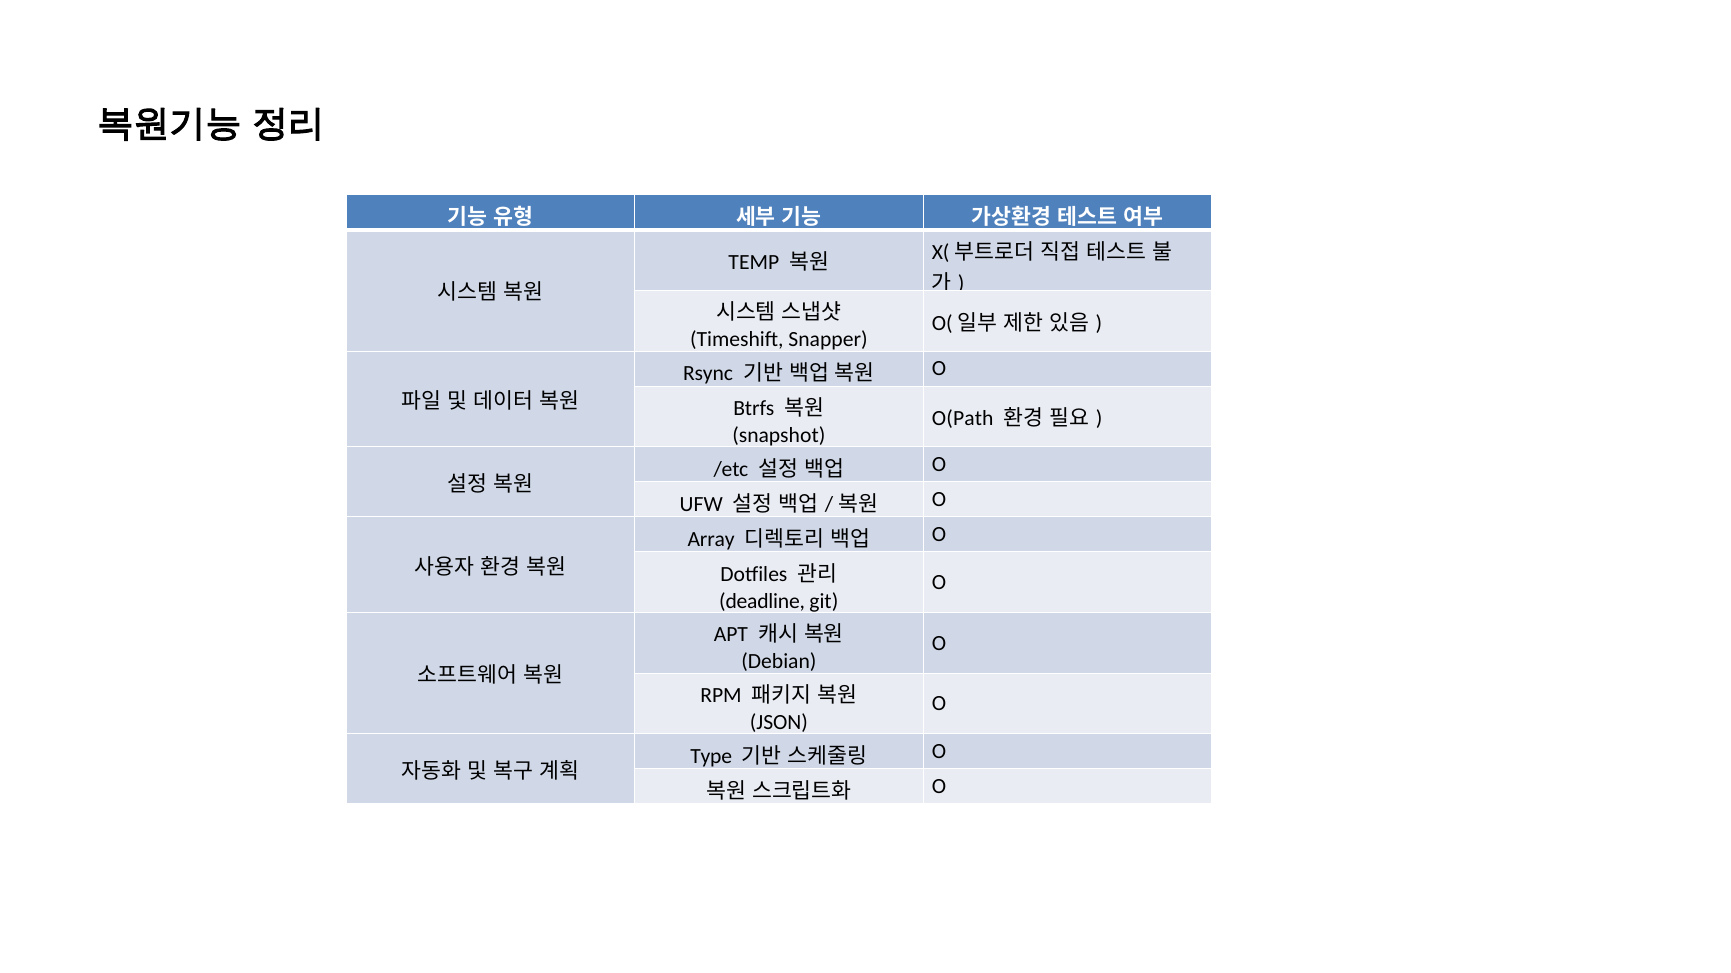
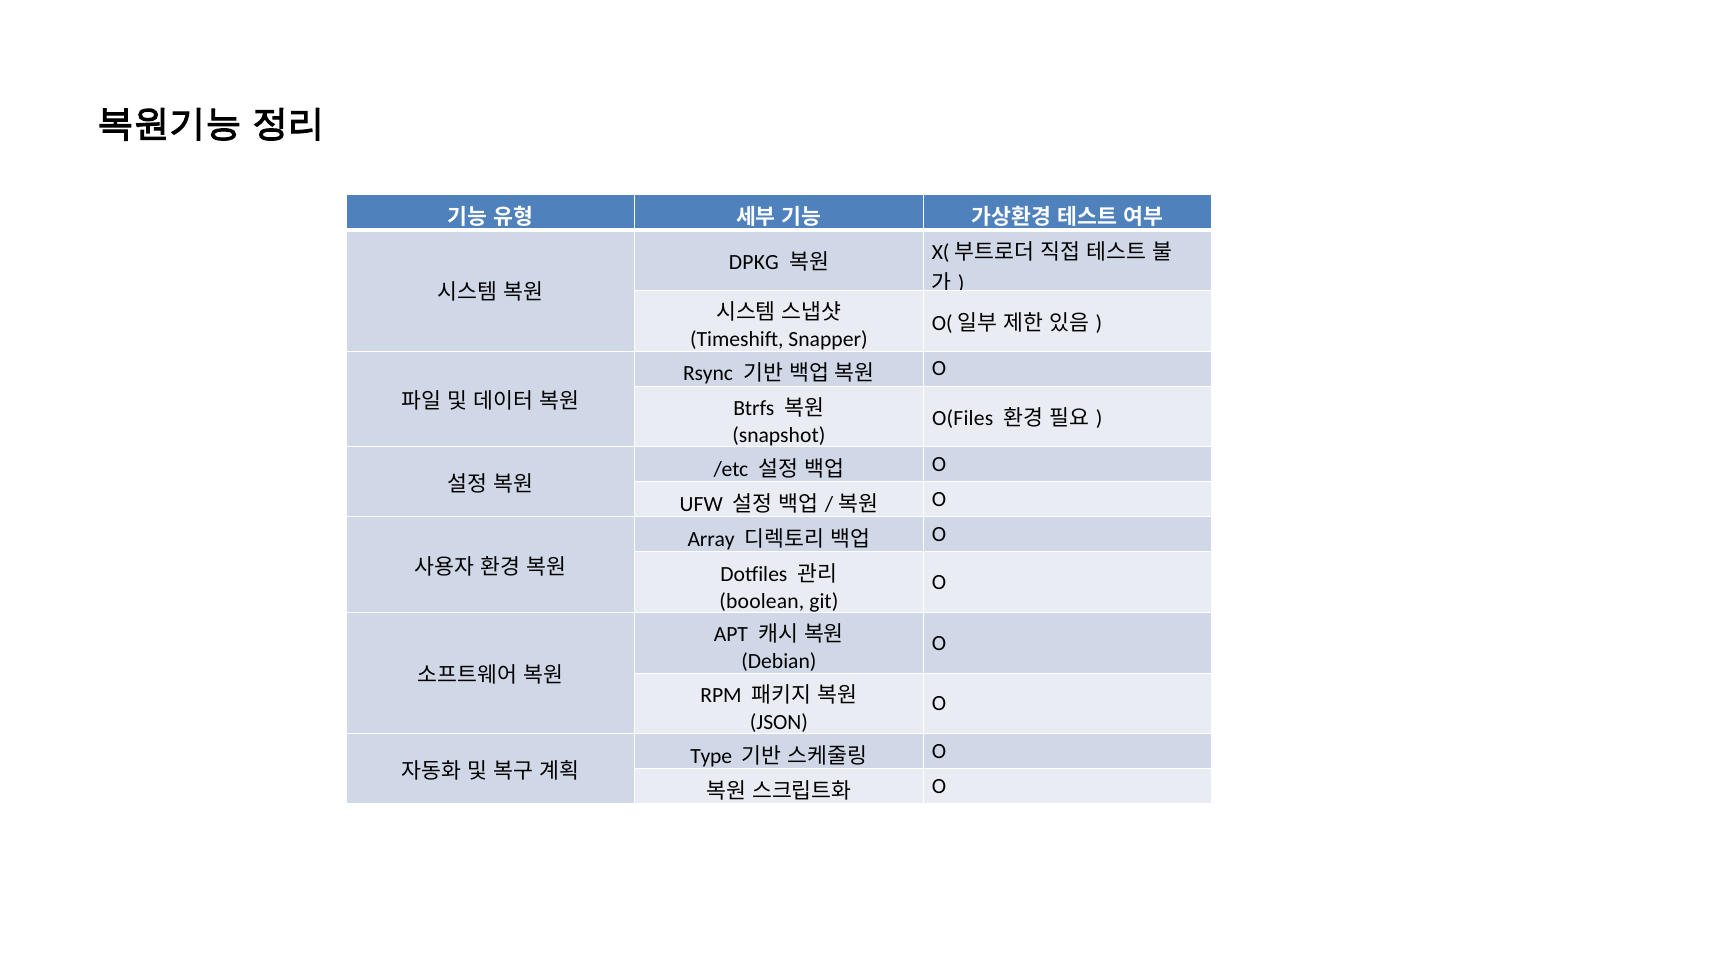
TEMP: TEMP -> DPKG (754, 263)
O(Path: O(Path -> O(Files (963, 419)
deadline: deadline -> boolean (762, 601)
